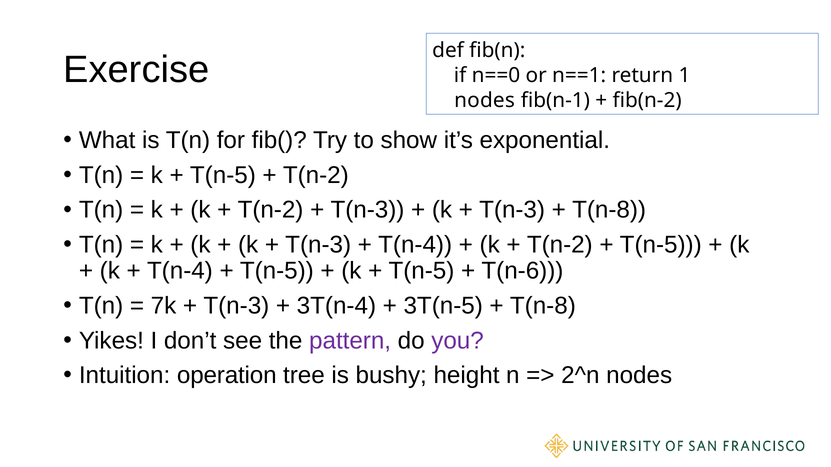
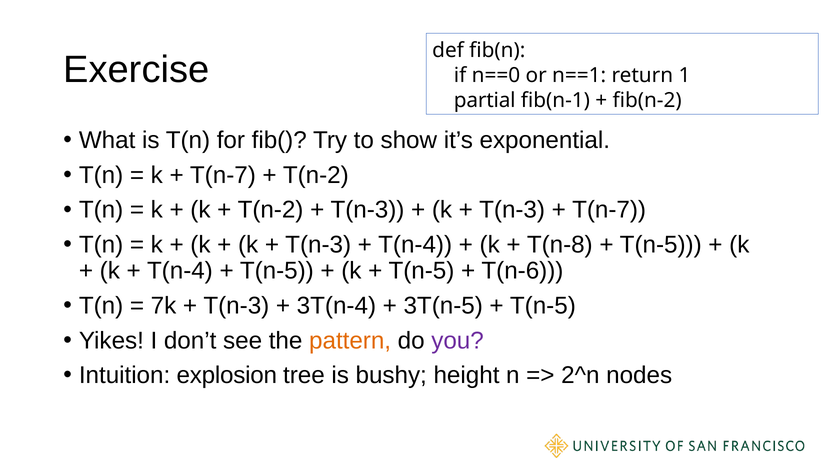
nodes: nodes -> partial (485, 100)
T(n-5: T(n-5 -> T(n-7 (223, 175)
T(n-8: T(n-8 -> T(n-7 (609, 210)
T(n-2: T(n-2 -> T(n-8 (560, 245)
T(n-8: T(n-8 -> T(n-5 (543, 306)
pattern colour: purple -> orange (350, 341)
operation: operation -> explosion (227, 376)
